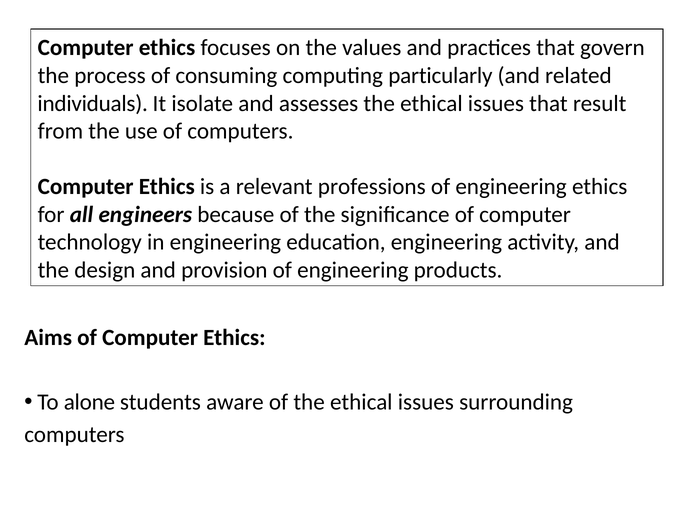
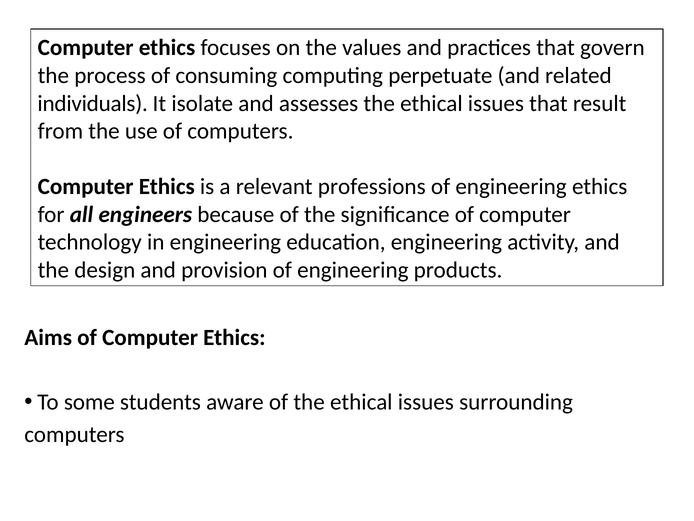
particularly: particularly -> perpetuate (440, 76)
alone: alone -> some (89, 402)
